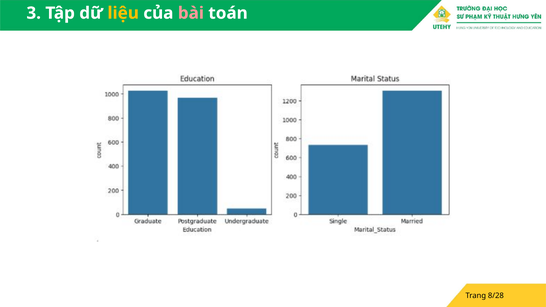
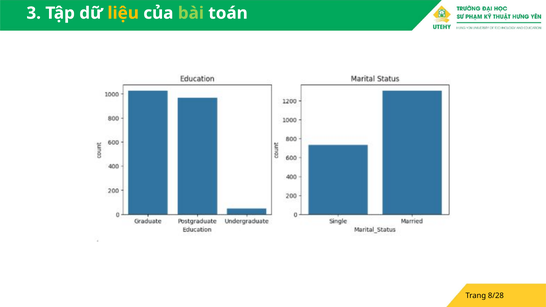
bài colour: pink -> light green (191, 13)
